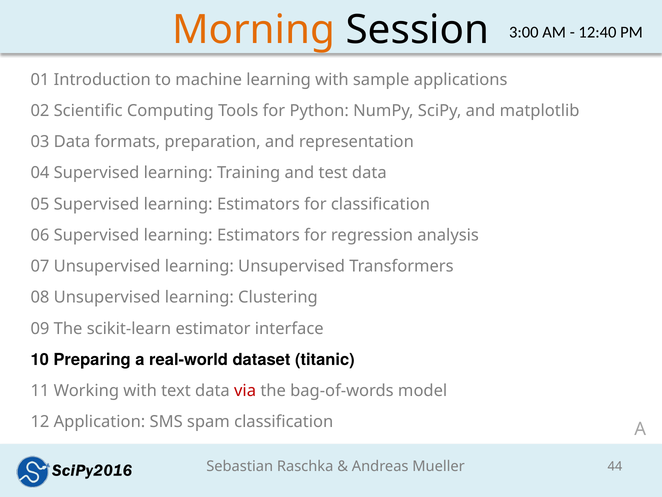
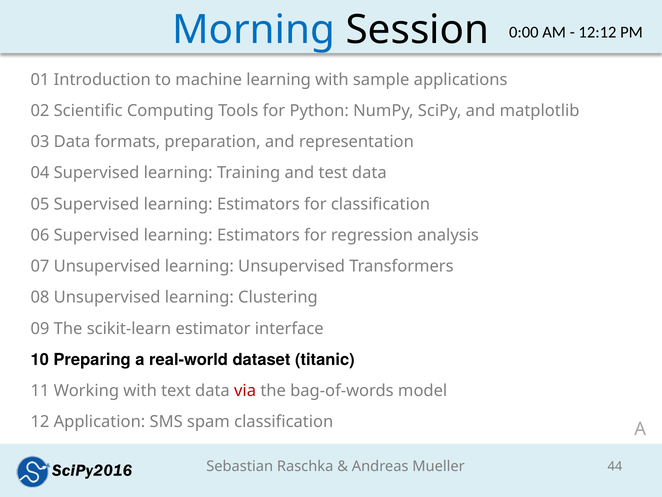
Morning colour: orange -> blue (254, 30)
3:00: 3:00 -> 0:00 (524, 32)
12:40: 12:40 -> 12:12 (597, 32)
